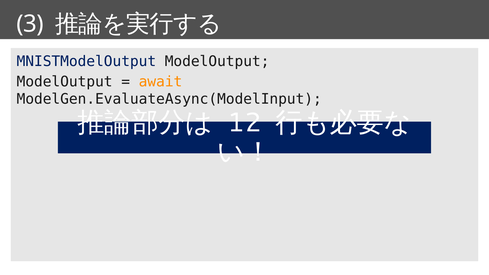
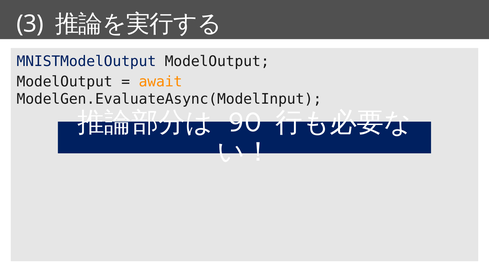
12: 12 -> 90 (245, 123)
